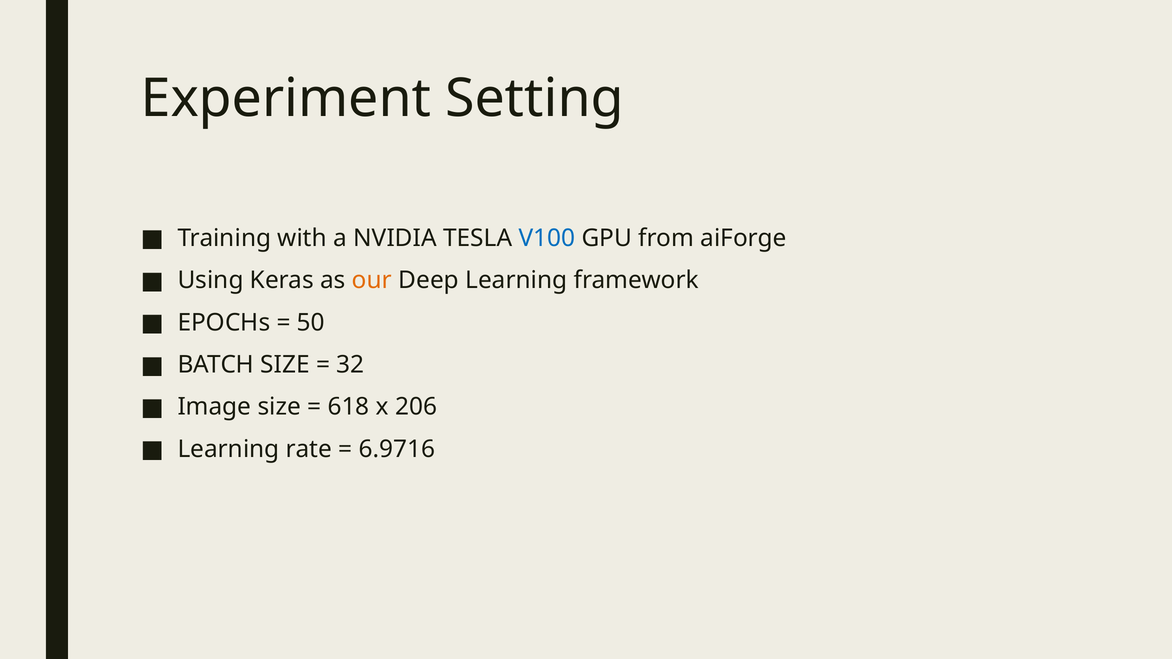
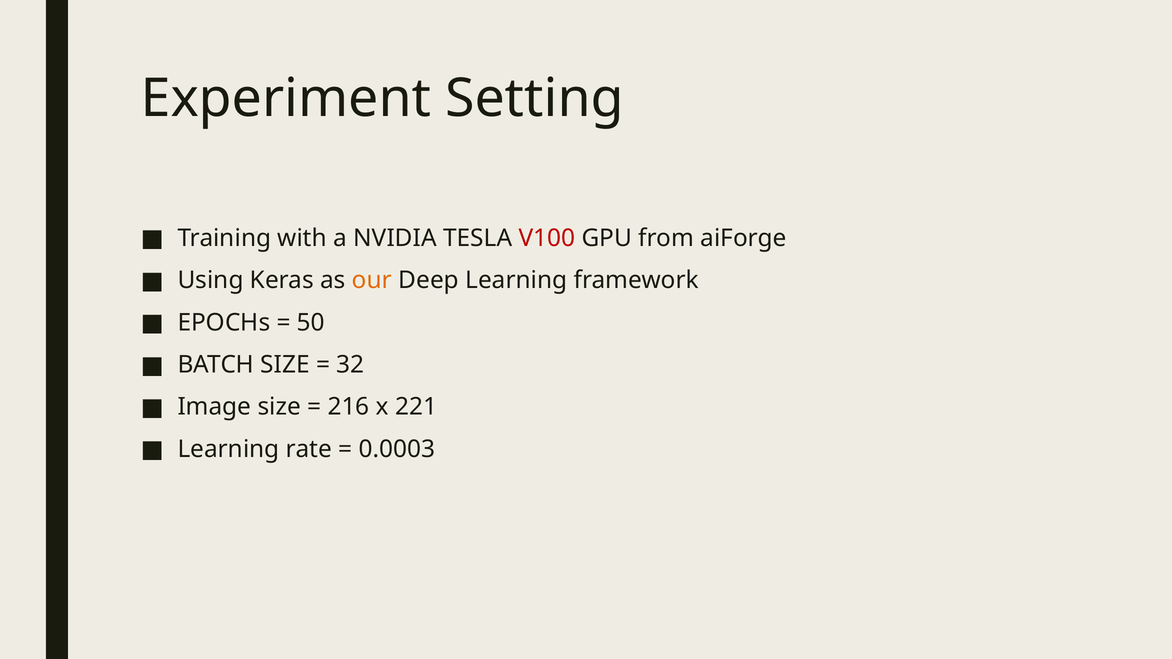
V100 colour: blue -> red (547, 238)
618: 618 -> 216 (349, 407)
206: 206 -> 221 (416, 407)
6.9716: 6.9716 -> 0.0003 (397, 449)
